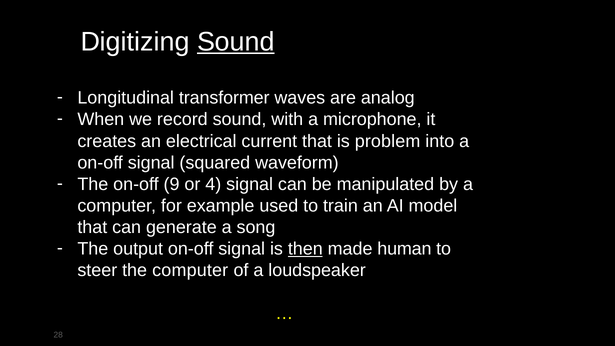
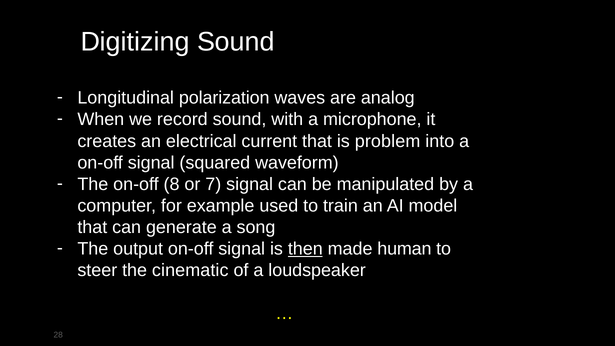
Sound underline: present -> none (236, 42)
transformer: transformer -> polarization (224, 98)
9: 9 -> 8 (172, 184)
4: 4 -> 7 (213, 184)
the computer: computer -> cinematic (190, 270)
